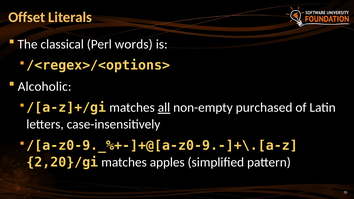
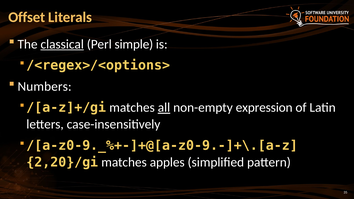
classical underline: none -> present (62, 44)
words: words -> simple (134, 44)
Alcoholic: Alcoholic -> Numbers (45, 86)
purchased: purchased -> expression (264, 108)
